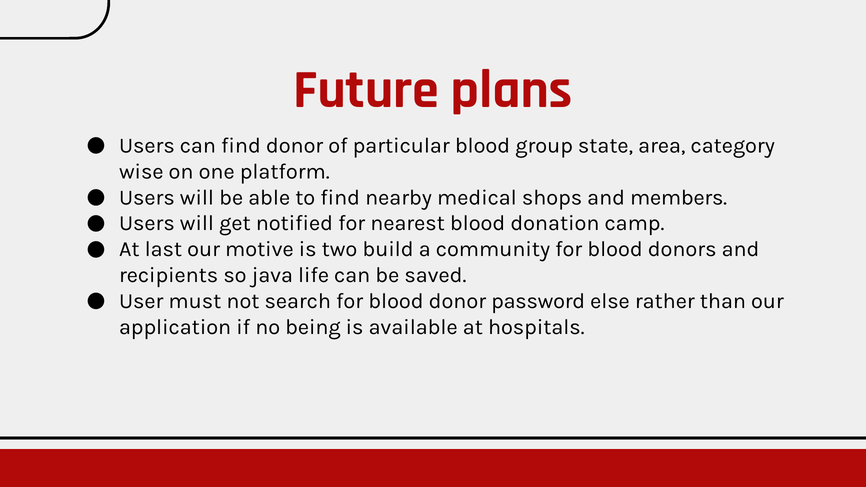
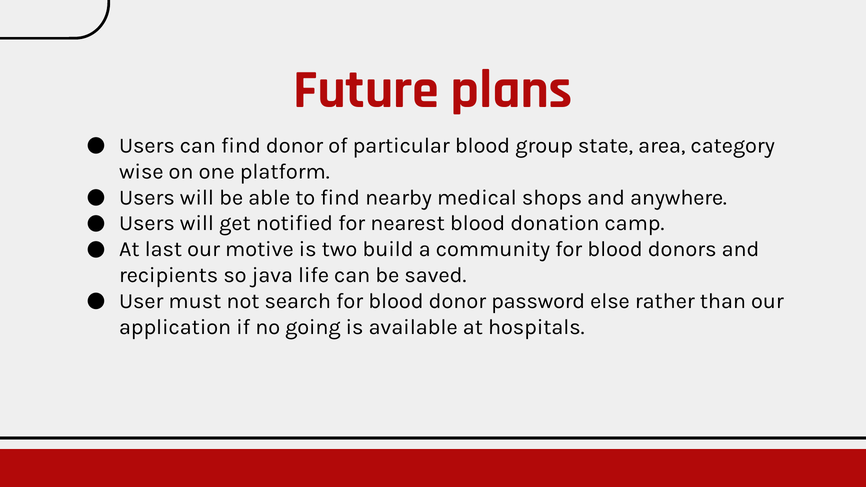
members: members -> anywhere (679, 197)
being: being -> going (313, 327)
